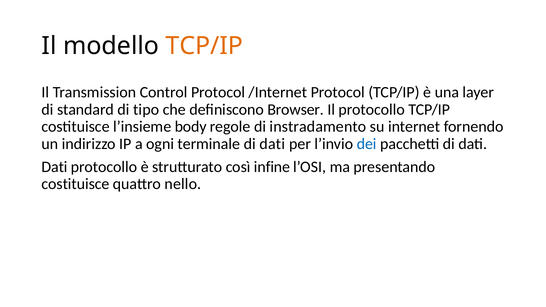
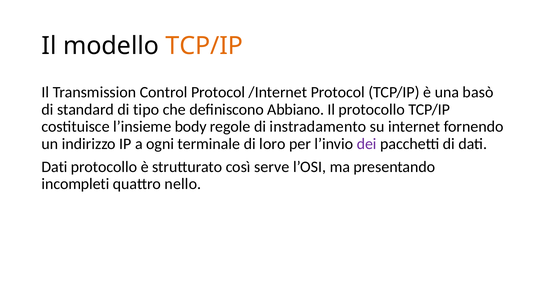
layer: layer -> basò (478, 92)
Browser: Browser -> Abbiano (296, 110)
terminale di dati: dati -> loro (272, 144)
dei colour: blue -> purple (367, 144)
infine: infine -> serve (272, 167)
costituisce: costituisce -> incompleti (76, 184)
